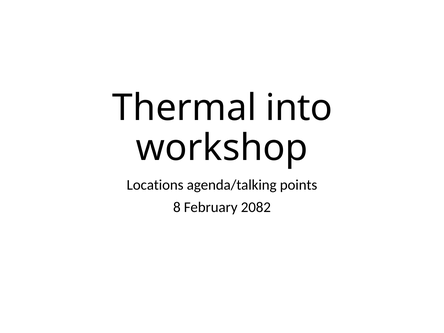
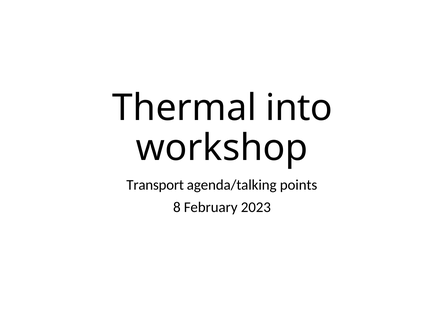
Locations: Locations -> Transport (155, 185)
2082: 2082 -> 2023 (256, 207)
